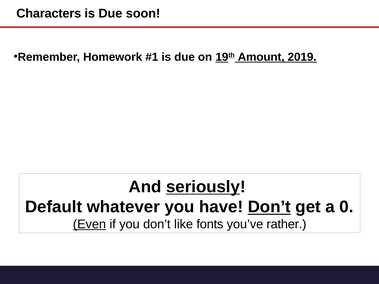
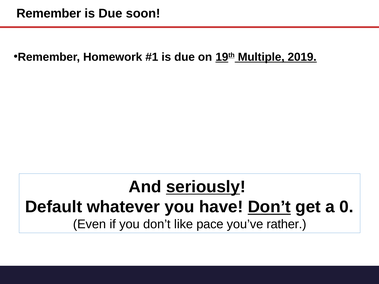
Characters: Characters -> Remember (49, 13)
Amount: Amount -> Multiple (261, 57)
Even underline: present -> none (89, 224)
fonts: fonts -> pace (210, 224)
